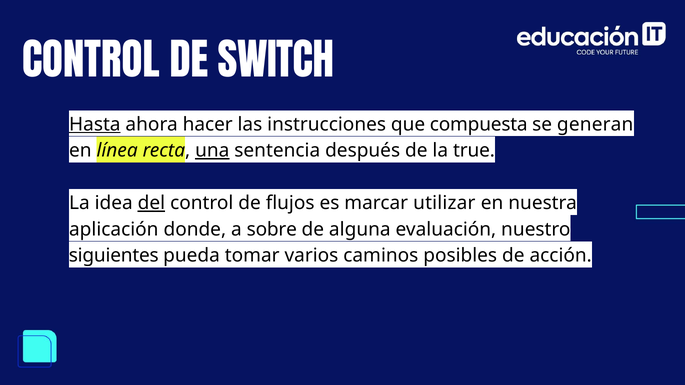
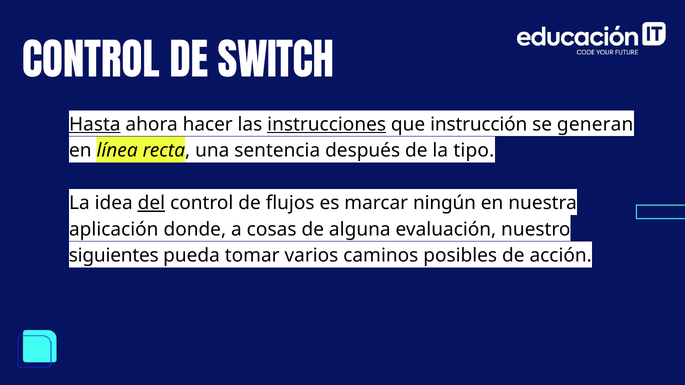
instrucciones underline: none -> present (327, 124)
compuesta: compuesta -> instrucción (479, 124)
una underline: present -> none (212, 151)
true: true -> tipo (474, 151)
utilizar: utilizar -> ningún (444, 203)
sobre: sobre -> cosas (272, 230)
